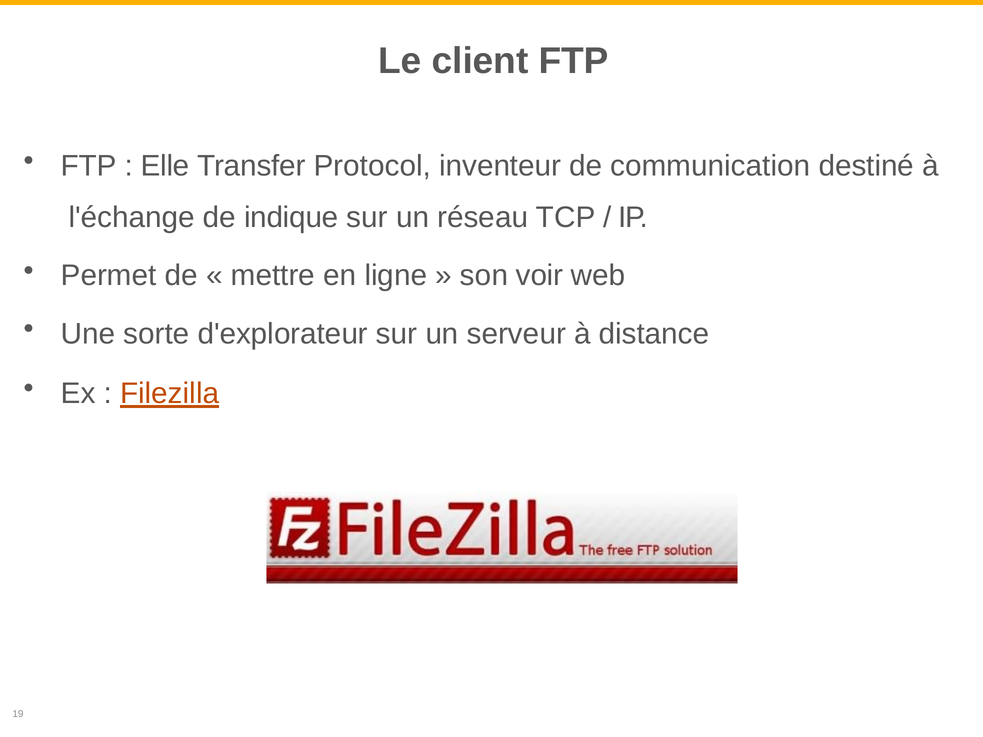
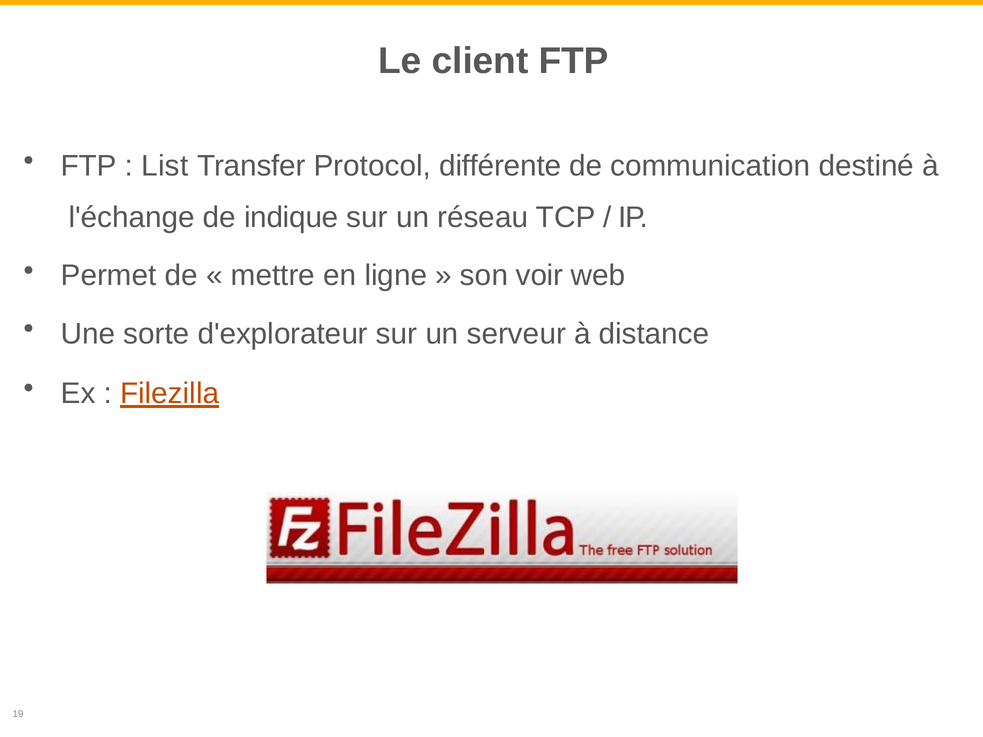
Elle: Elle -> List (165, 166)
inventeur: inventeur -> différente (500, 166)
